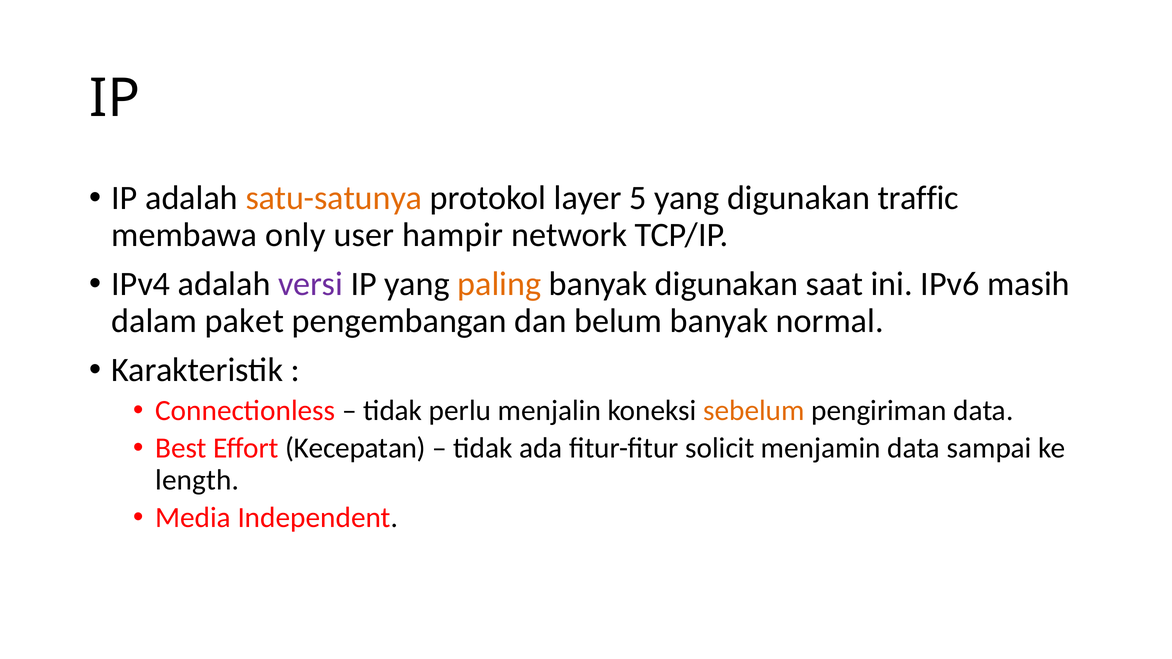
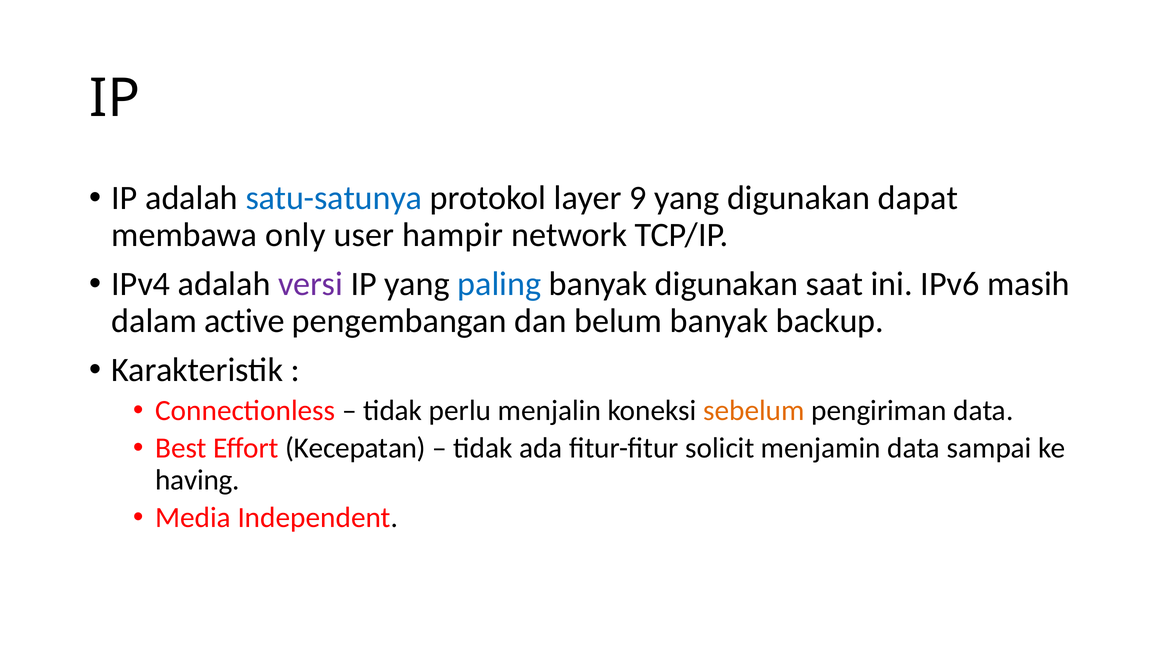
satu-satunya colour: orange -> blue (334, 198)
5: 5 -> 9 (638, 198)
traffic: traffic -> dapat (918, 198)
paling colour: orange -> blue (499, 284)
paket: paket -> active (245, 321)
normal: normal -> backup (830, 321)
length: length -> having (198, 480)
